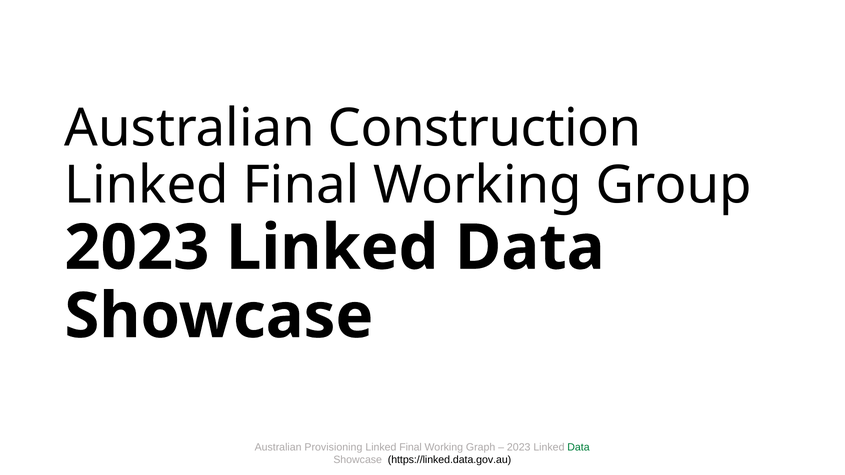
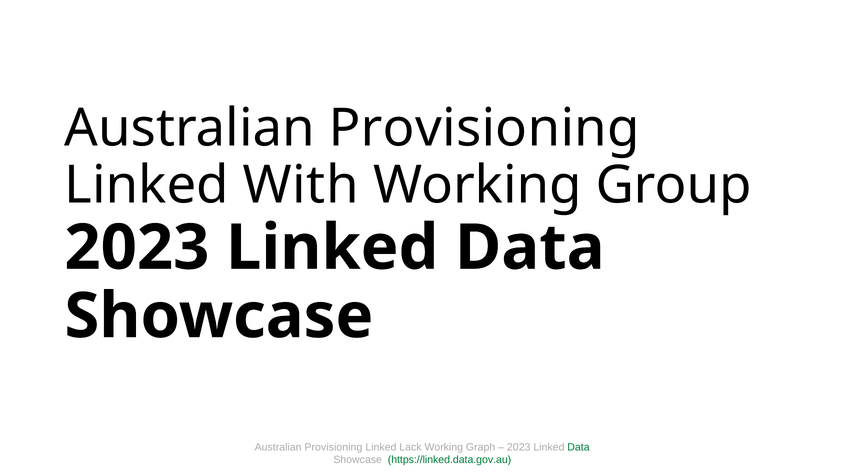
Construction: Construction -> Provisioning (484, 128)
Final: Final -> With (301, 185)
Final: Final -> Lack (410, 448)
https://linked.data.gov.au colour: black -> green (450, 460)
